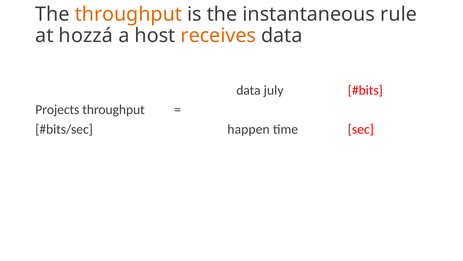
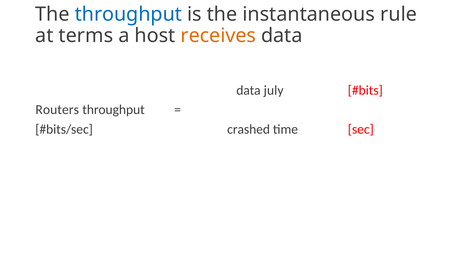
throughput colour: orange -> blue (128, 14)
hozzá: hozzá -> terms (86, 36)
Projects: Projects -> Routers (57, 110)
happen: happen -> crashed (249, 129)
